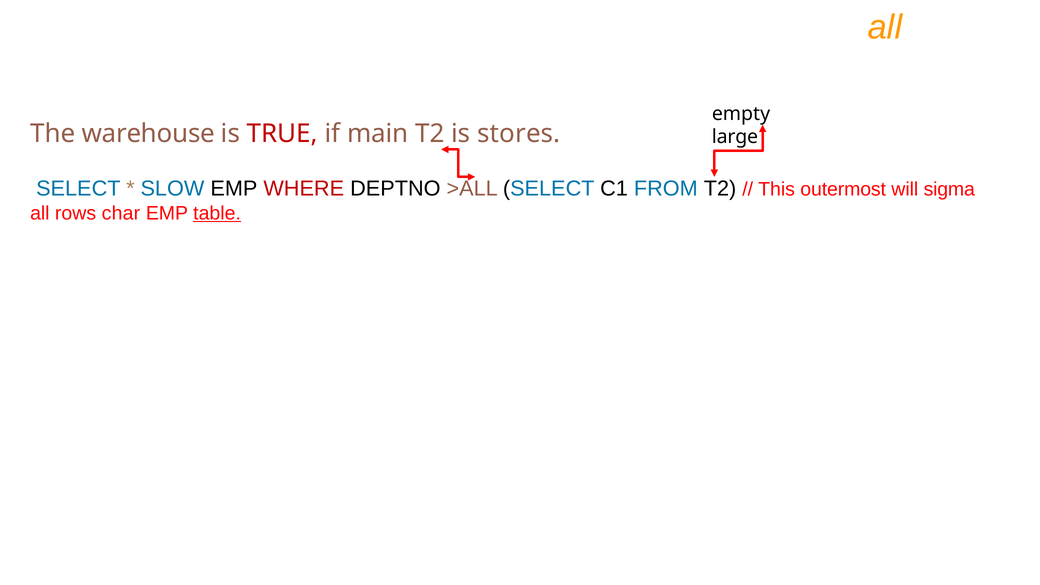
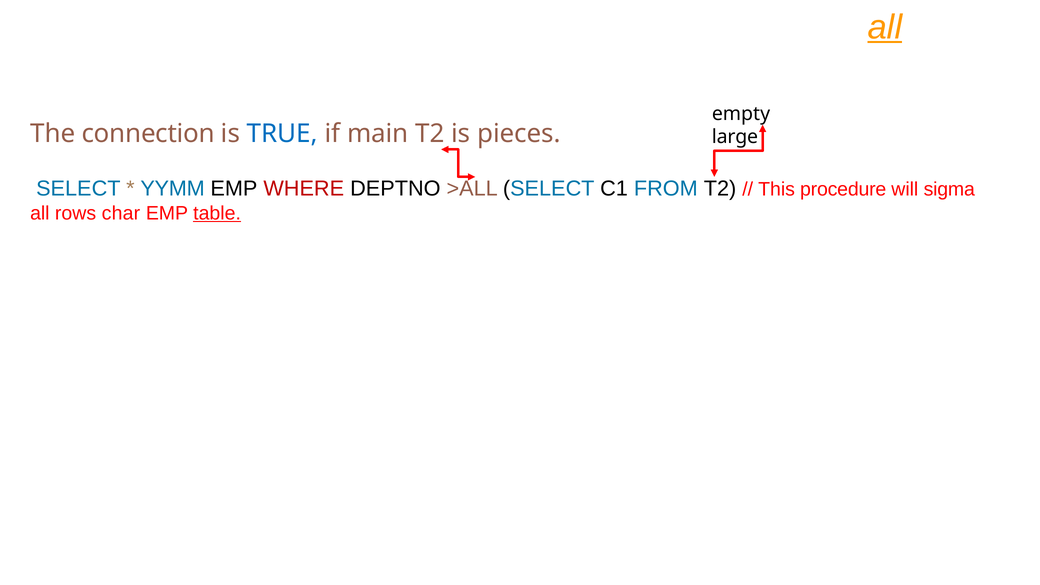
all underline: none -> present (885, 27)
warehouse: warehouse -> connection (148, 134)
TRUE colour: red -> blue (282, 134)
stores: stores -> pieces (519, 134)
SLOW: SLOW -> YYMM (173, 189)
outermost: outermost -> procedure (843, 189)
